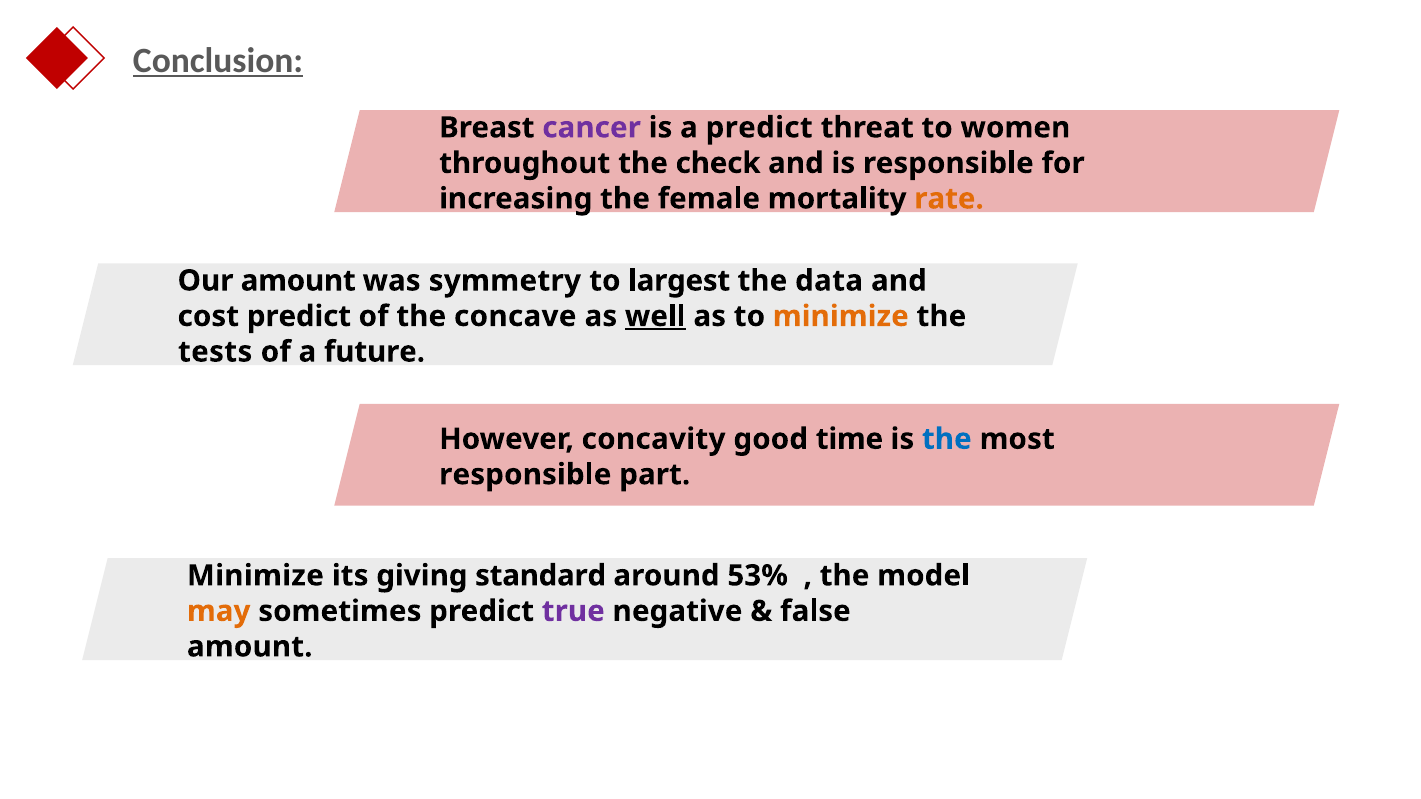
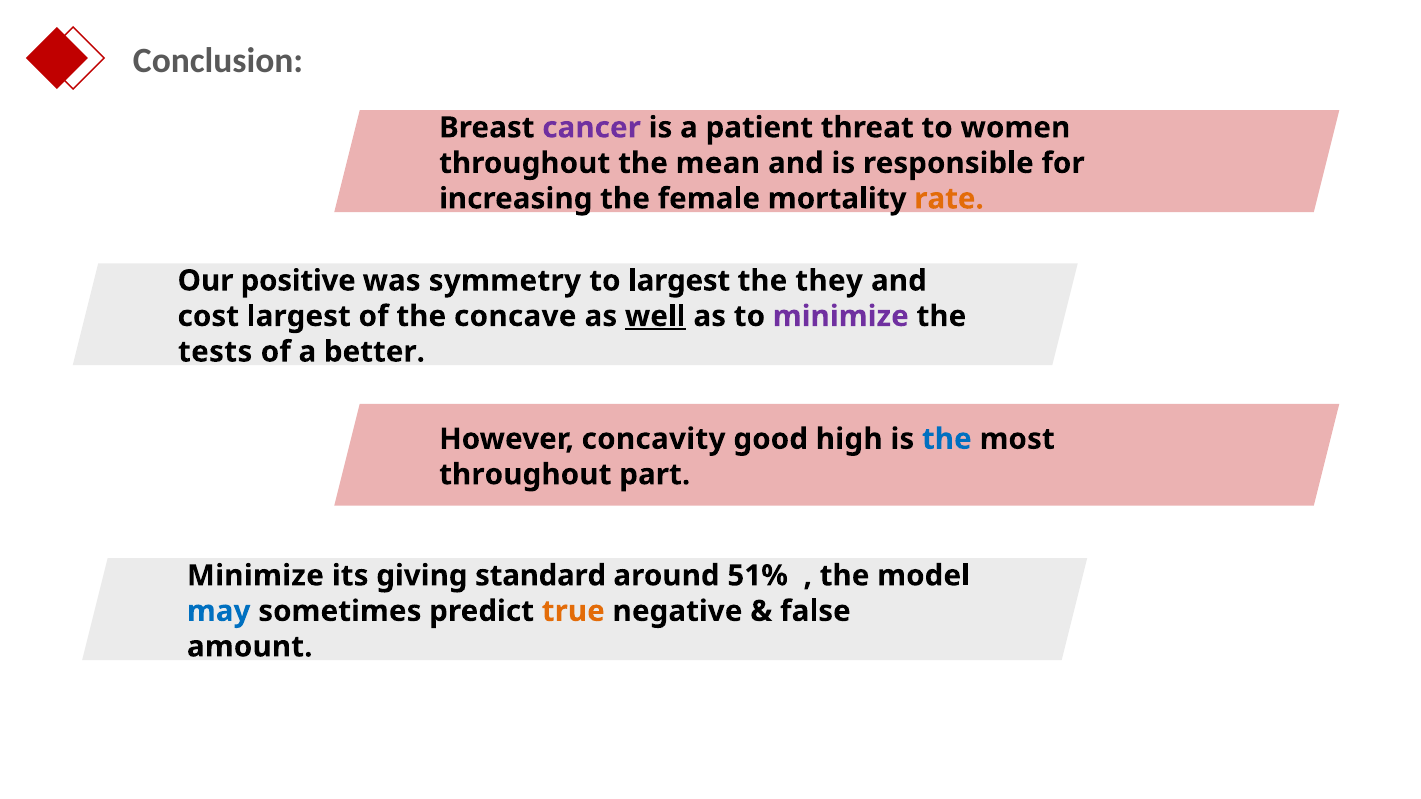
Conclusion underline: present -> none (218, 61)
a predict: predict -> patient (759, 128)
check: check -> mean (718, 163)
Our amount: amount -> positive (298, 281)
data: data -> they (829, 281)
cost predict: predict -> largest (299, 316)
minimize colour: orange -> purple (841, 316)
future: future -> better (374, 352)
time: time -> high (849, 439)
responsible: responsible -> throughout (525, 475)
53%: 53% -> 51% (758, 576)
may colour: orange -> blue (219, 611)
true colour: purple -> orange (573, 611)
